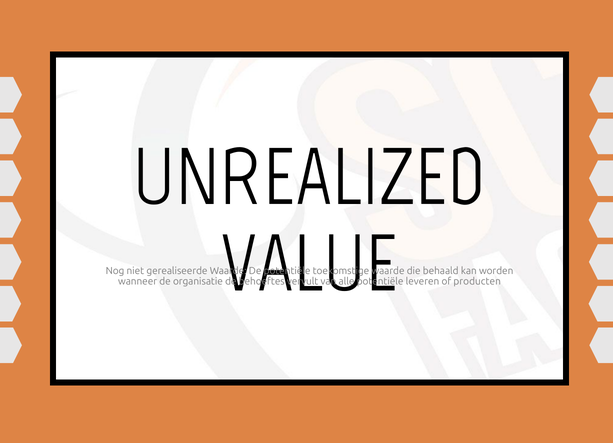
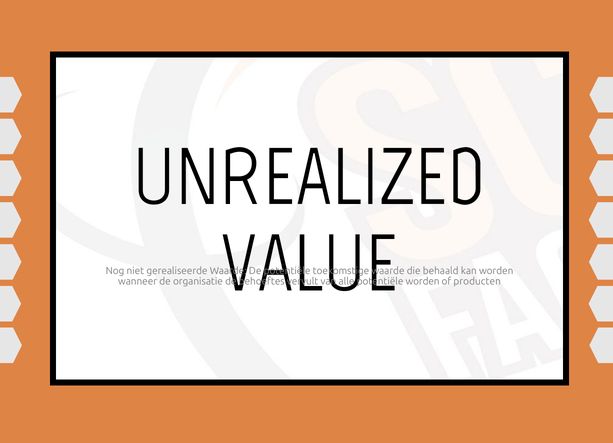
leveren: leveren -> worden (423, 281)
